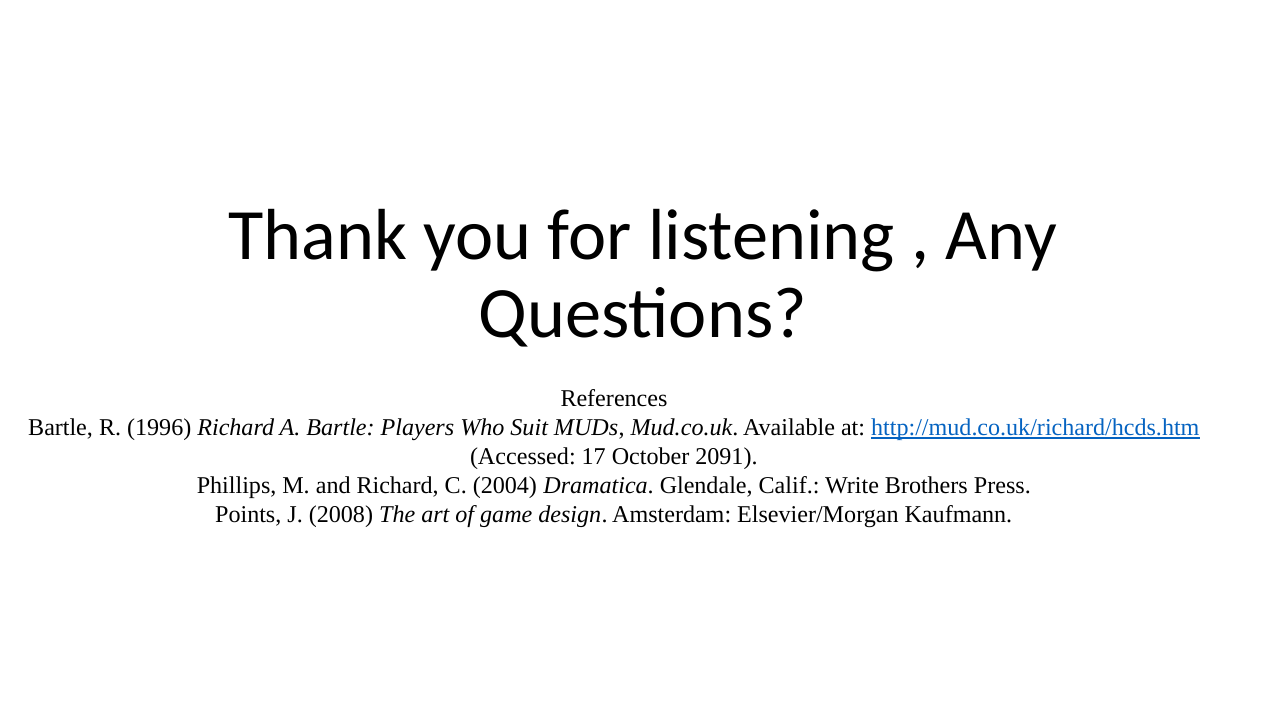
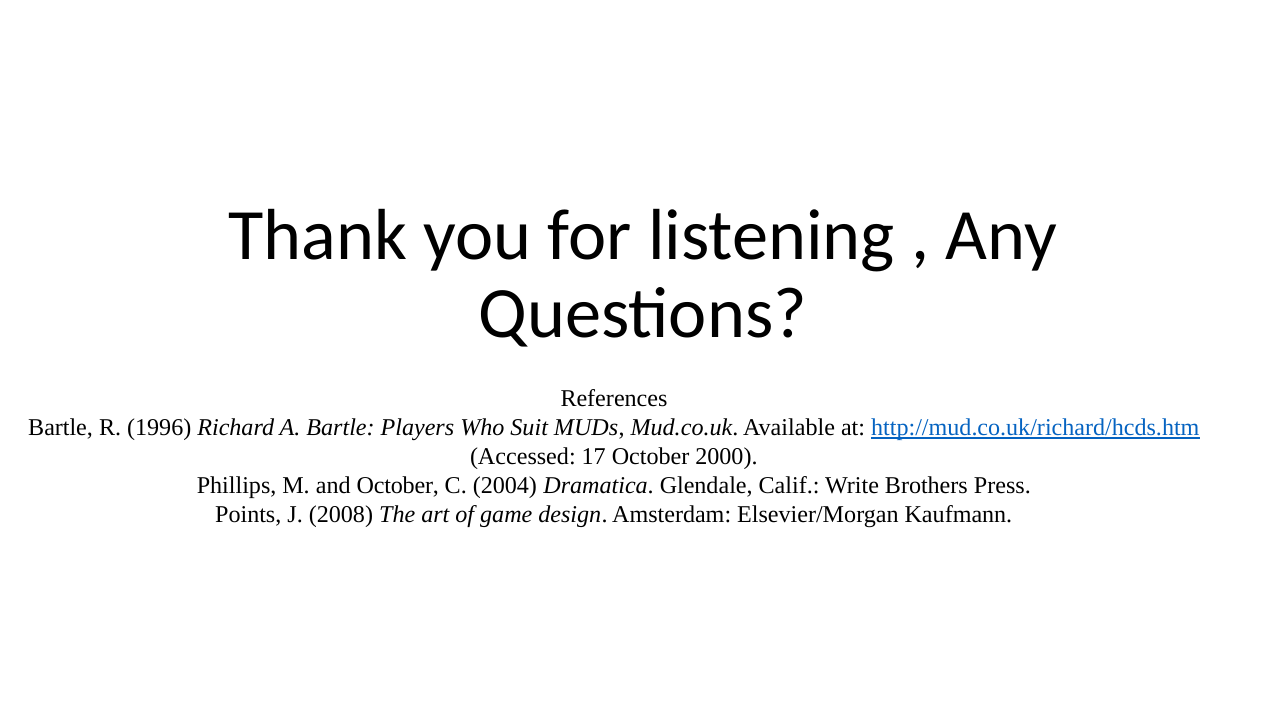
2091: 2091 -> 2000 (726, 456)
and Richard: Richard -> October (398, 485)
